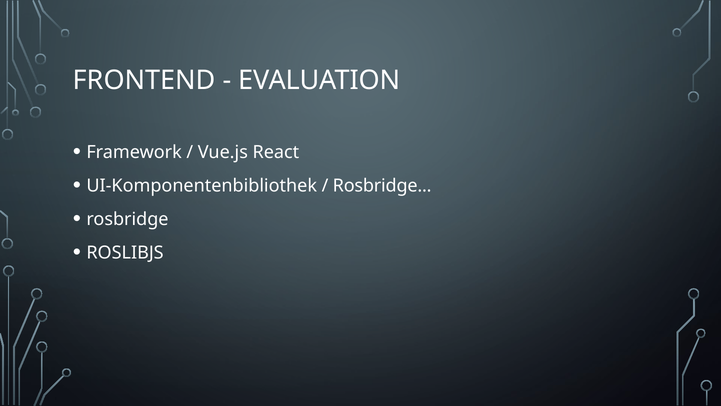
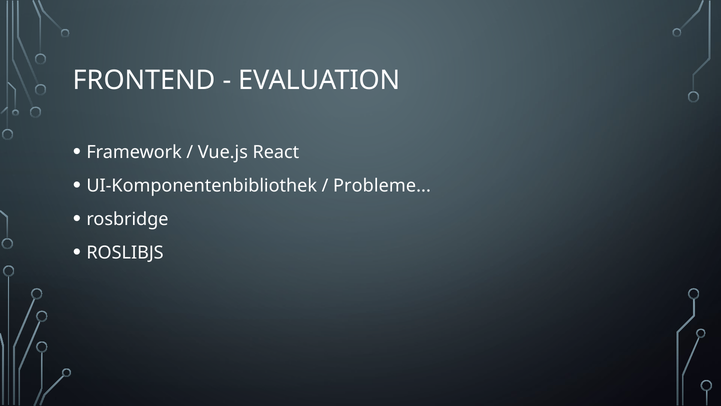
Rosbridge: Rosbridge -> Probleme (382, 186)
